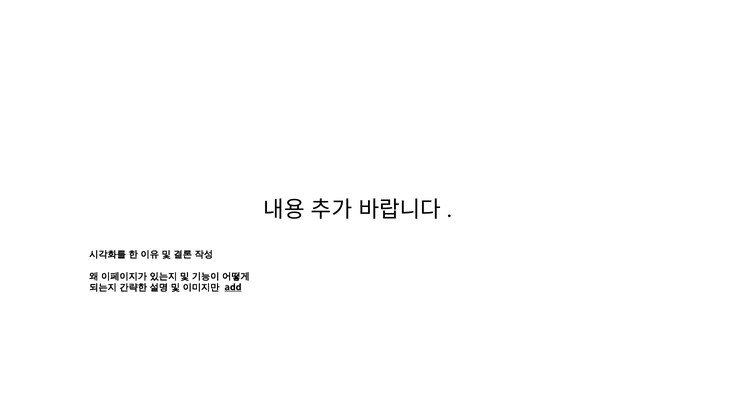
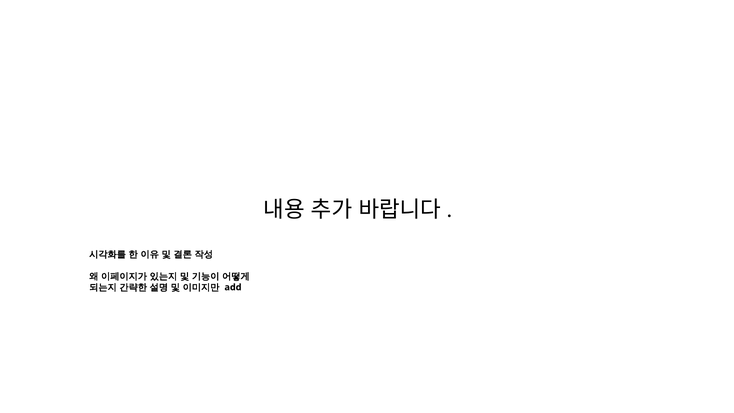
add underline: present -> none (233, 287)
